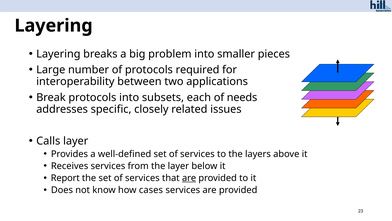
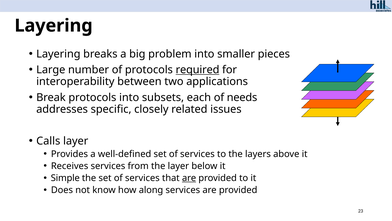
required underline: none -> present (198, 70)
Report: Report -> Simple (65, 178)
cases: cases -> along (151, 190)
